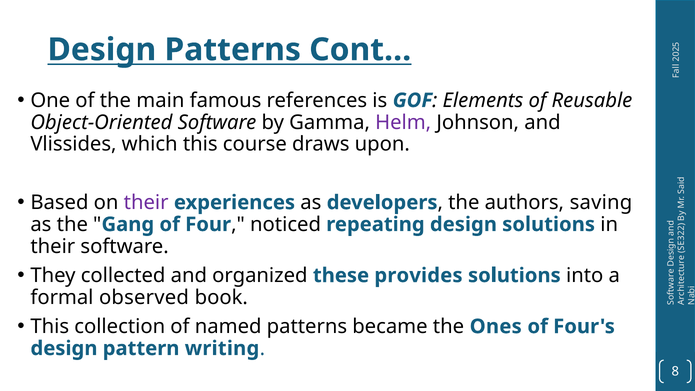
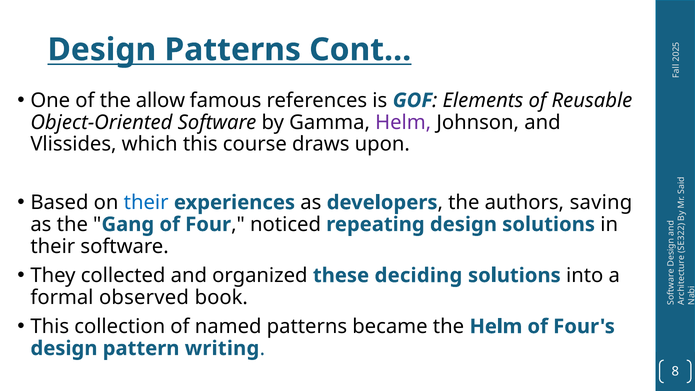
main: main -> allow (160, 100)
their colour: purple -> blue (146, 202)
provides: provides -> deciding (418, 275)
the Ones: Ones -> Helm (496, 326)
